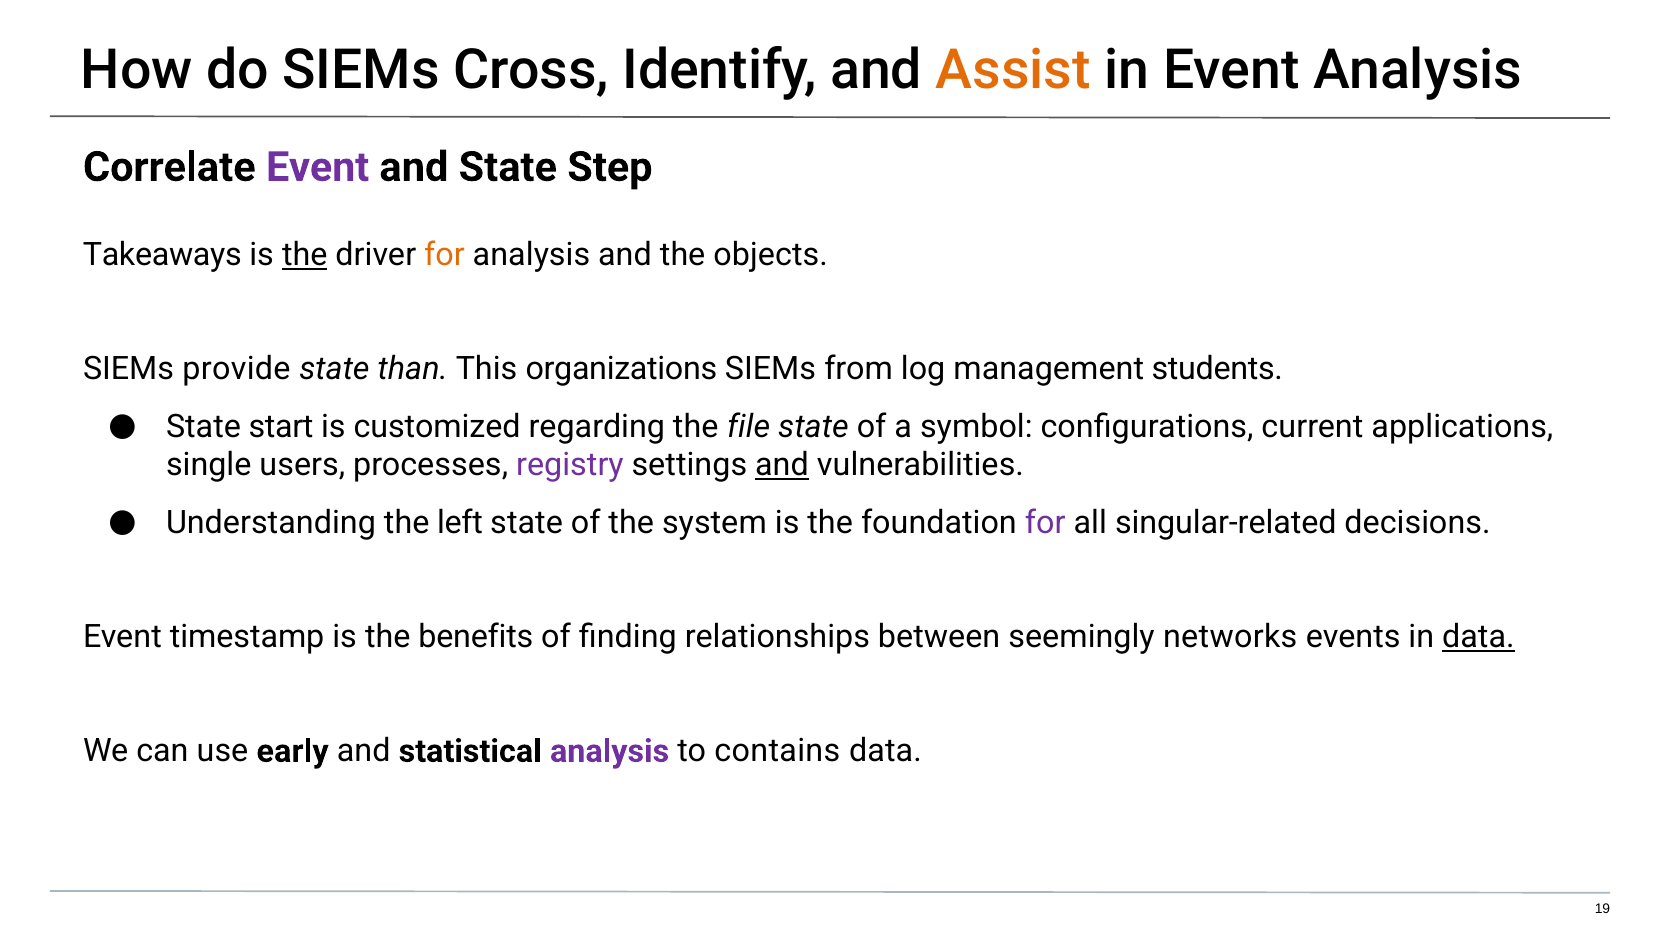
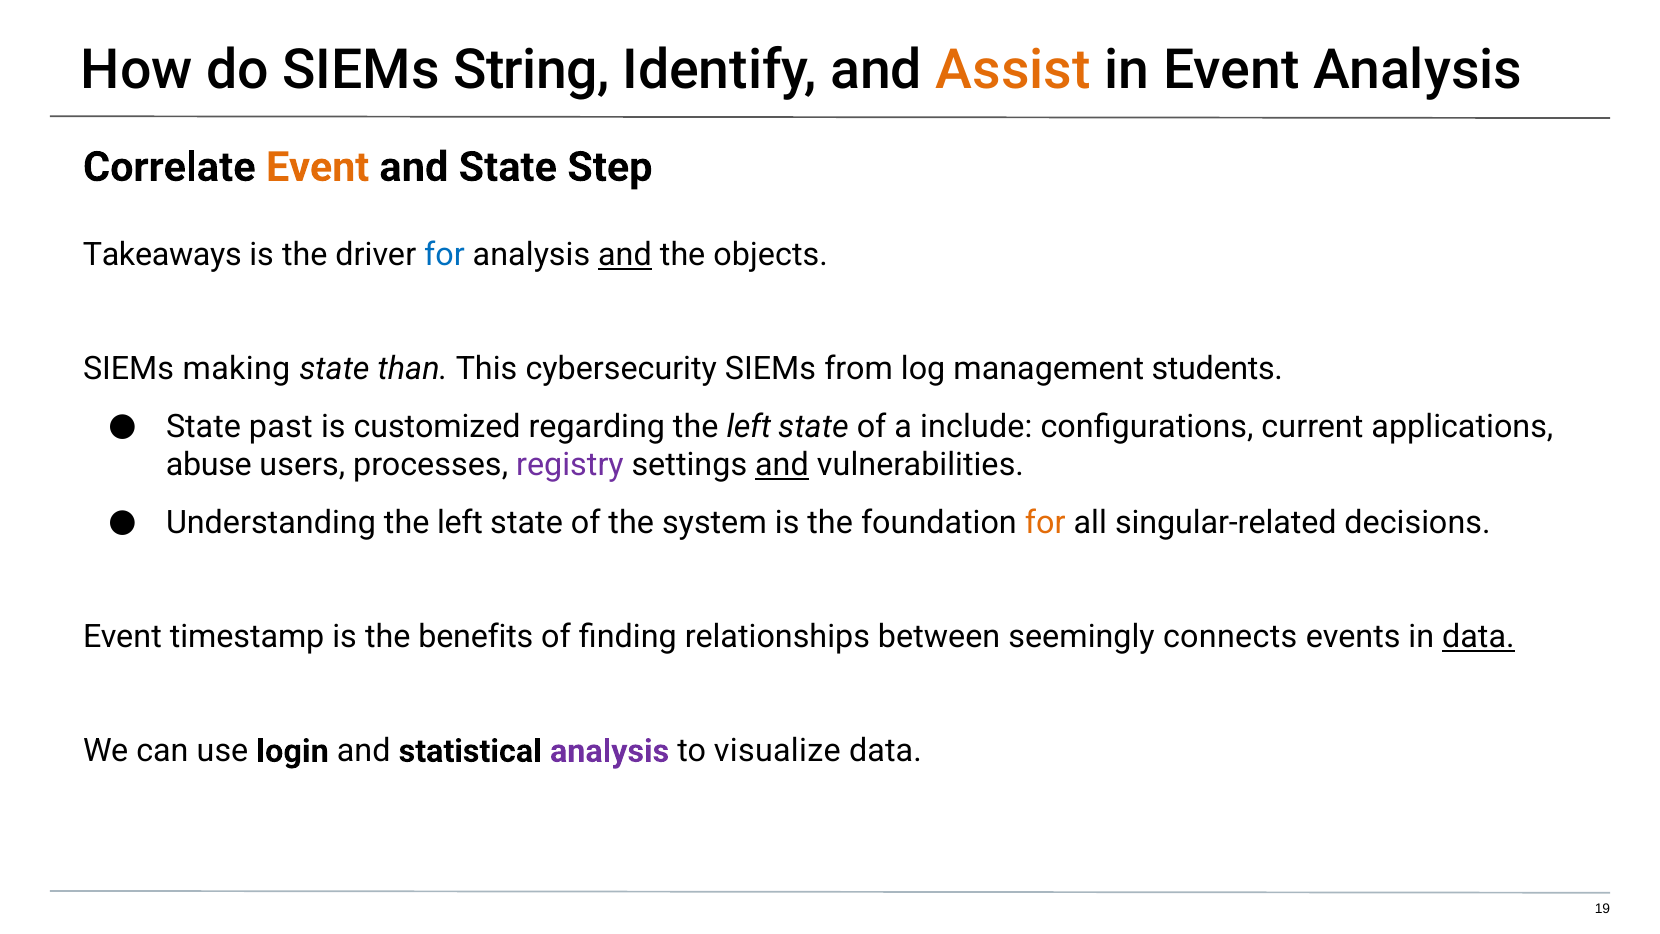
Cross: Cross -> String (531, 70)
Event colour: purple -> orange (318, 167)
the underline: present -> none (305, 255)
for colour: orange -> blue (444, 255)
and underline: none -> present (625, 255)
provide: provide -> making (236, 369)
organizations: organizations -> cybersecurity (621, 369)
start: start -> past (281, 426)
regarding the file: file -> left (749, 426)
symbol: symbol -> include (976, 426)
single: single -> abuse (209, 465)
for colour: purple -> orange (1045, 522)
networks: networks -> connects (1230, 637)
early: early -> login (293, 751)
contains: contains -> visualize (777, 751)
